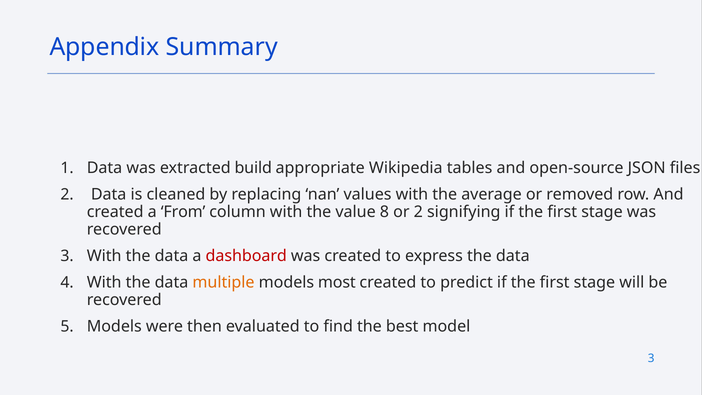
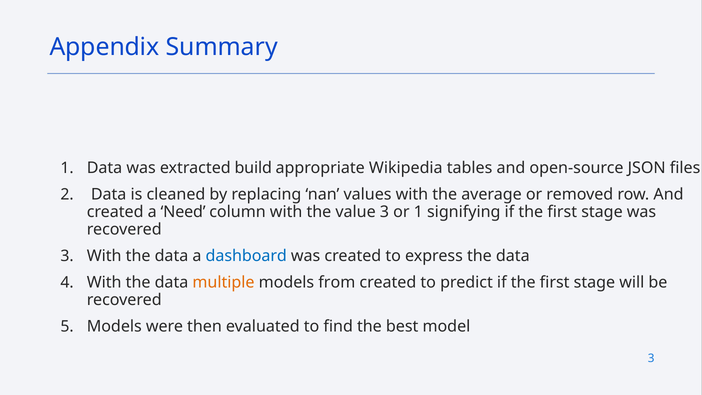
From: From -> Need (183, 212)
value 8: 8 -> 3 (384, 212)
or 2: 2 -> 1 (418, 212)
dashboard colour: red -> blue (246, 256)
most: most -> from (337, 282)
